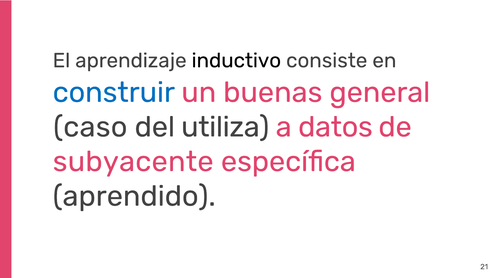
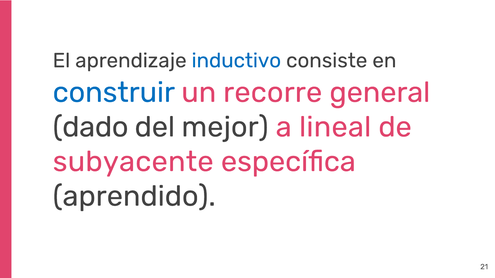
inductivo colour: black -> blue (236, 61)
buenas: buenas -> recorre (273, 93)
caso: caso -> dado (91, 127)
utiliza: utiliza -> mejor (225, 127)
datos: datos -> lineal (335, 127)
